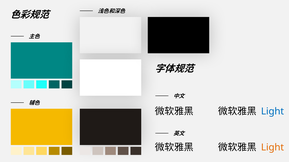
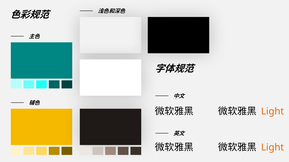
Light colour: blue -> orange (272, 112)
